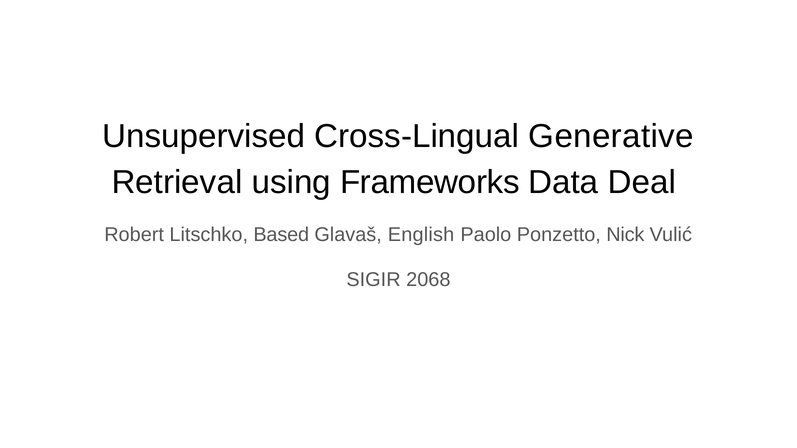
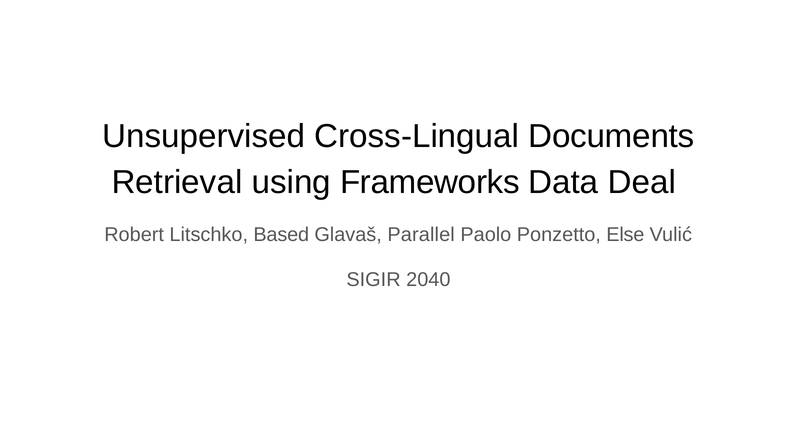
Generative: Generative -> Documents (611, 137)
English: English -> Parallel (421, 235)
Nick: Nick -> Else (625, 235)
2068: 2068 -> 2040 (428, 280)
